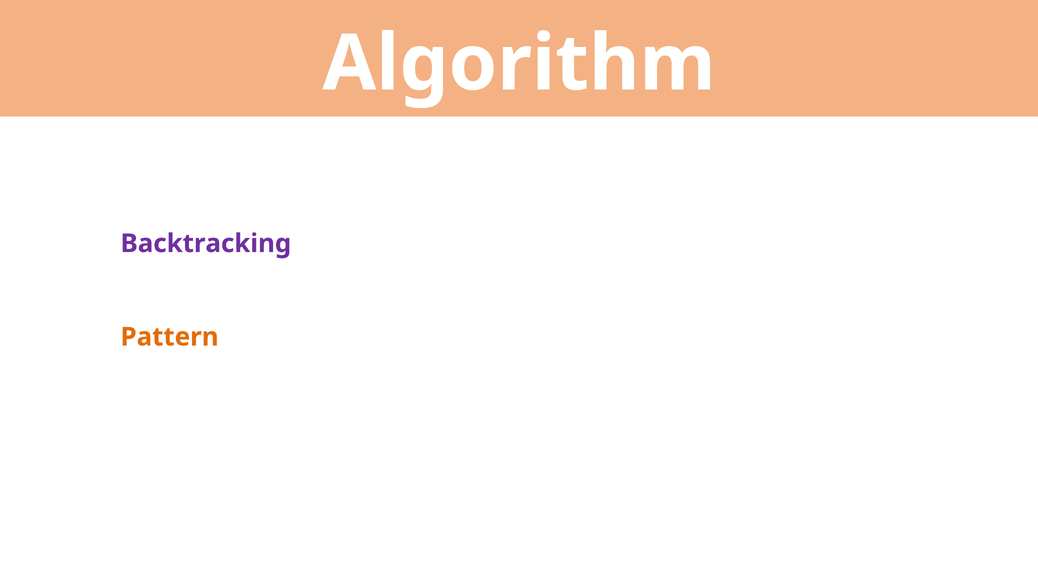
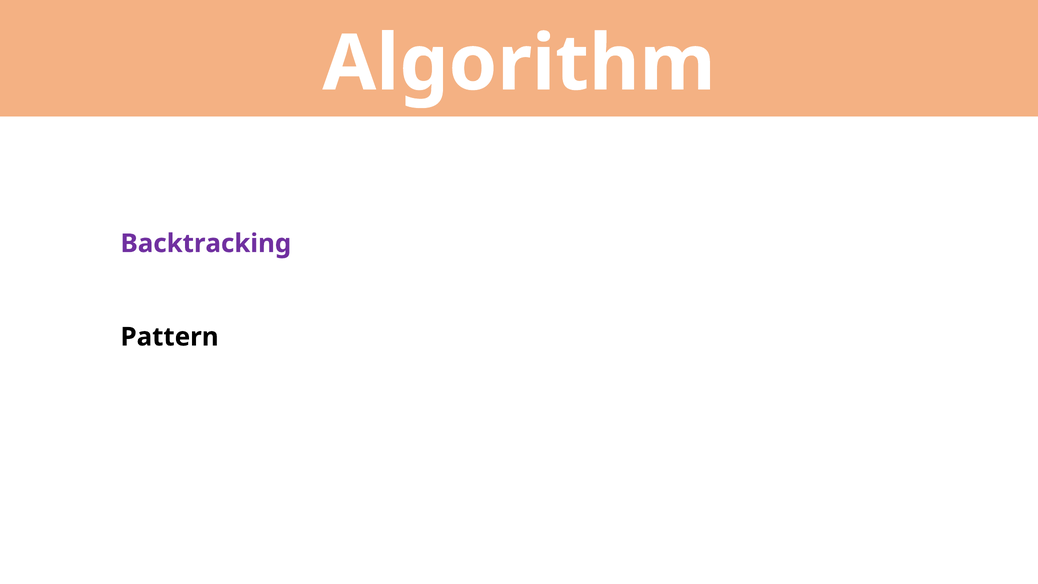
Pattern colour: orange -> black (170, 337)
